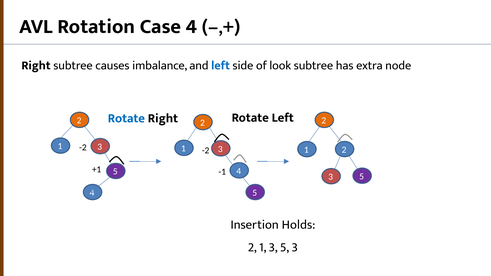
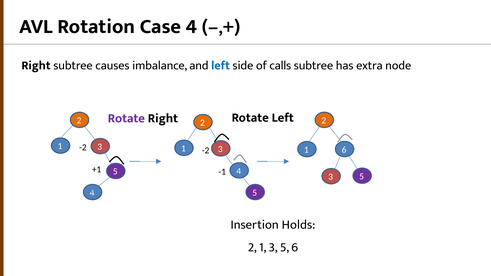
look: look -> calls (280, 65)
Rotate colour: blue -> purple (126, 118)
1 2: 2 -> 6 (344, 150)
1 3 5 3: 3 -> 6 (295, 247)
